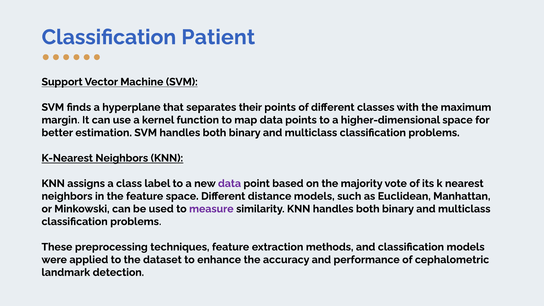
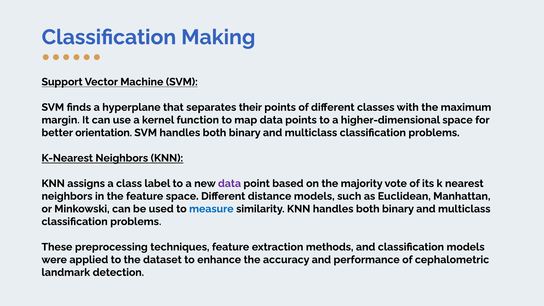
Patient: Patient -> Making (218, 37)
estimation: estimation -> orientation (104, 133)
measure colour: purple -> blue (211, 209)
